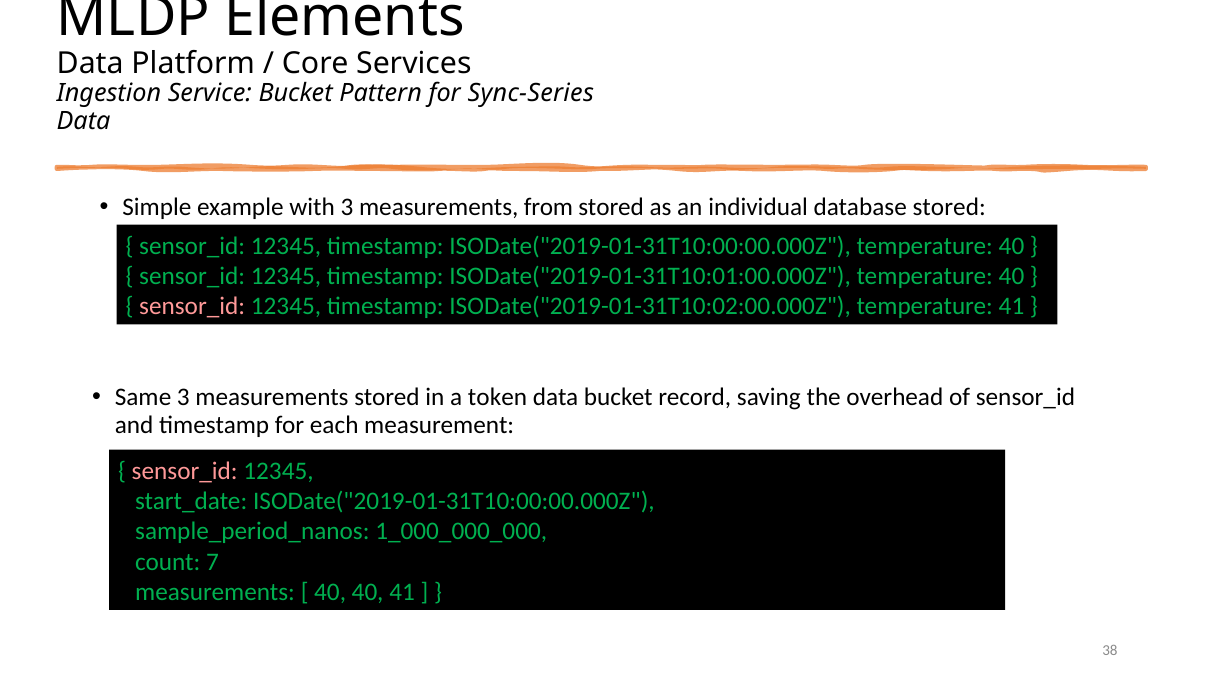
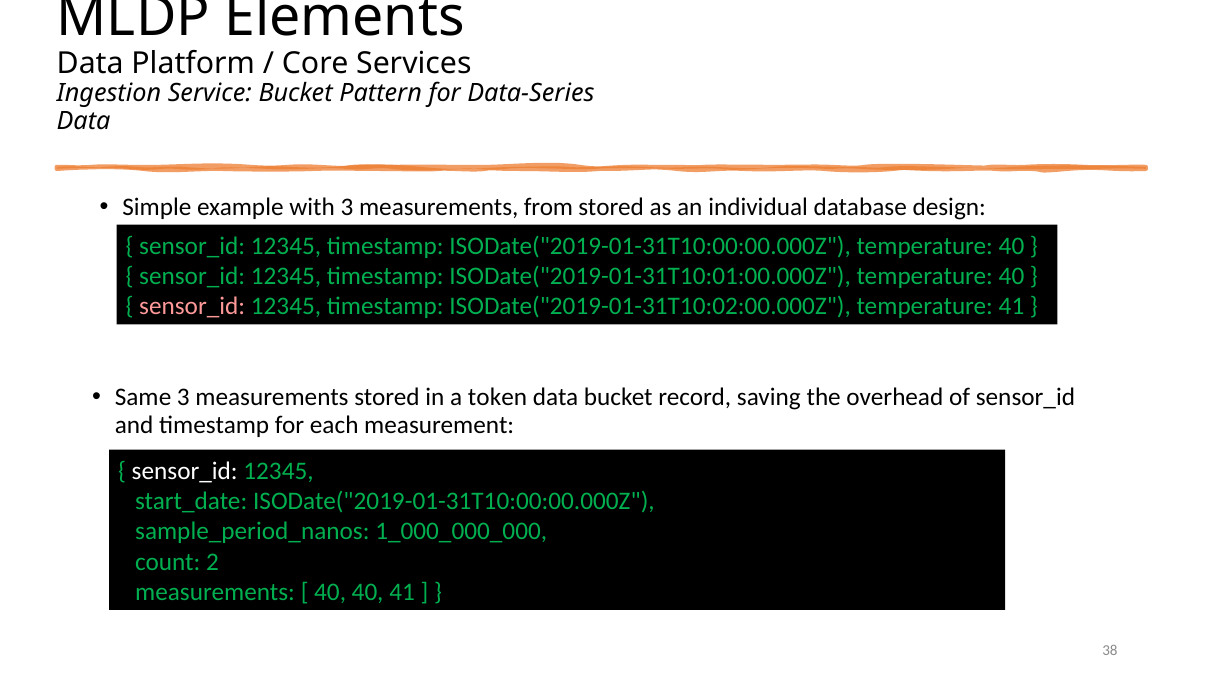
Sync-Series: Sync-Series -> Data-Series (531, 94)
database stored: stored -> design (949, 207)
sensor_id colour: pink -> white (185, 471)
7: 7 -> 2 (212, 561)
